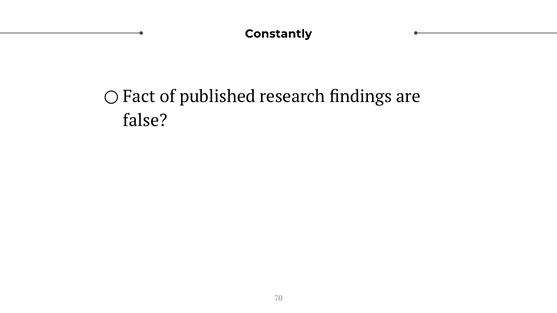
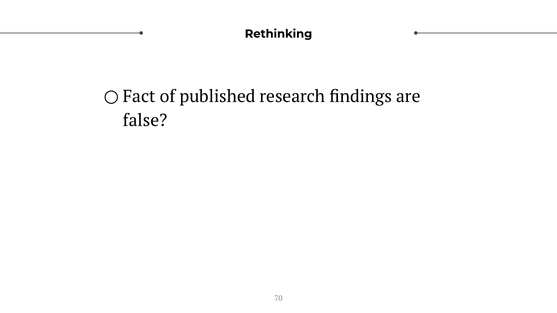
Constantly: Constantly -> Rethinking (279, 34)
